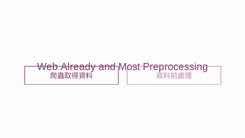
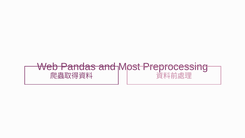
Already: Already -> Pandas (78, 67)
